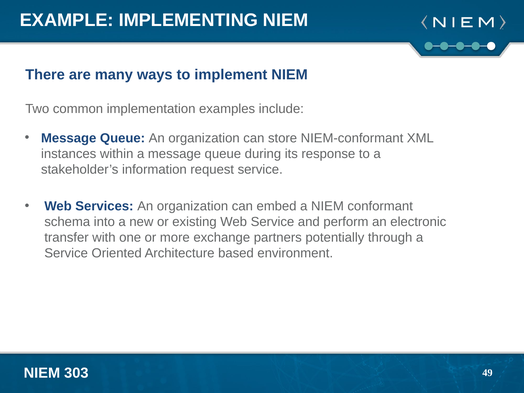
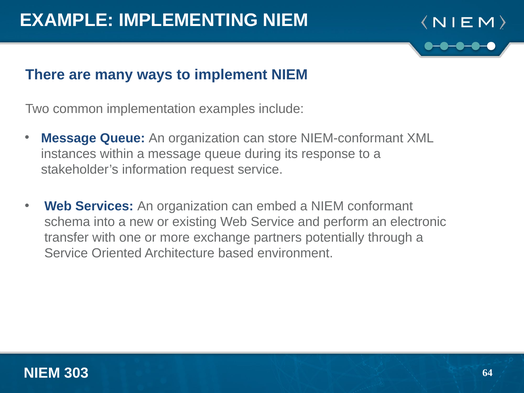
49: 49 -> 64 (487, 373)
